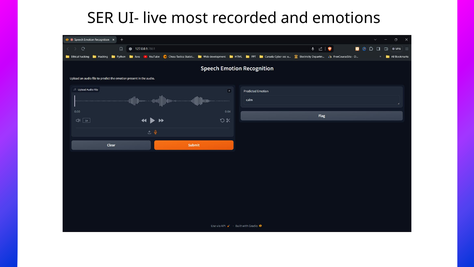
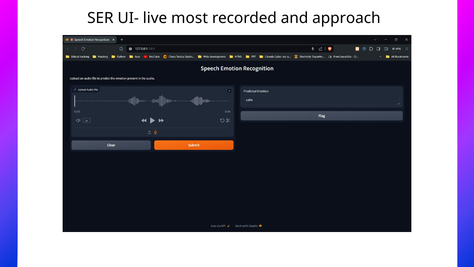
emotions: emotions -> approach (346, 18)
